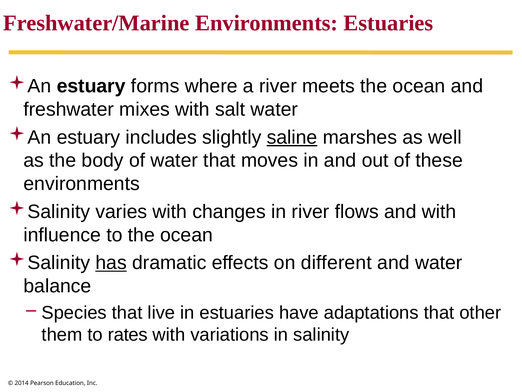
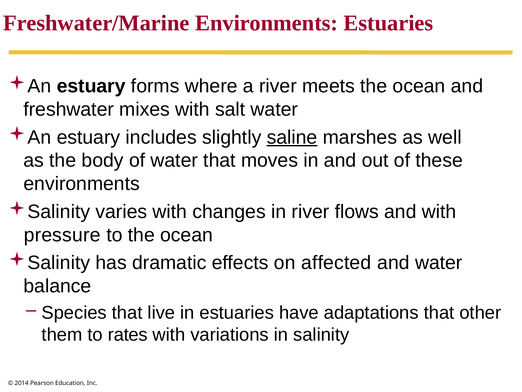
influence: influence -> pressure (62, 235)
has underline: present -> none (111, 263)
different: different -> affected (336, 263)
